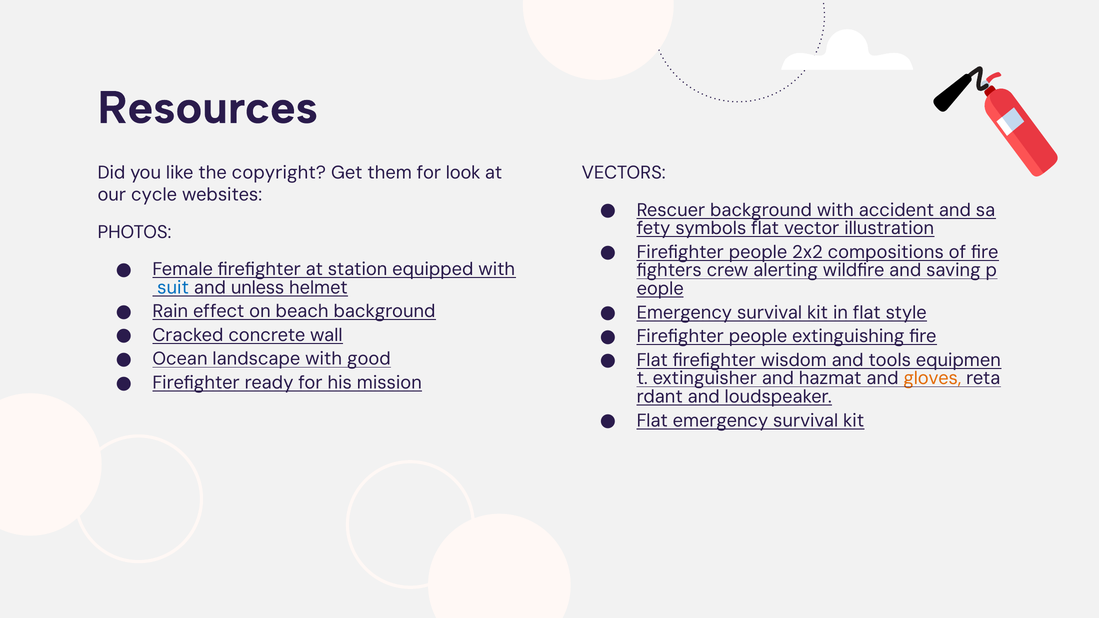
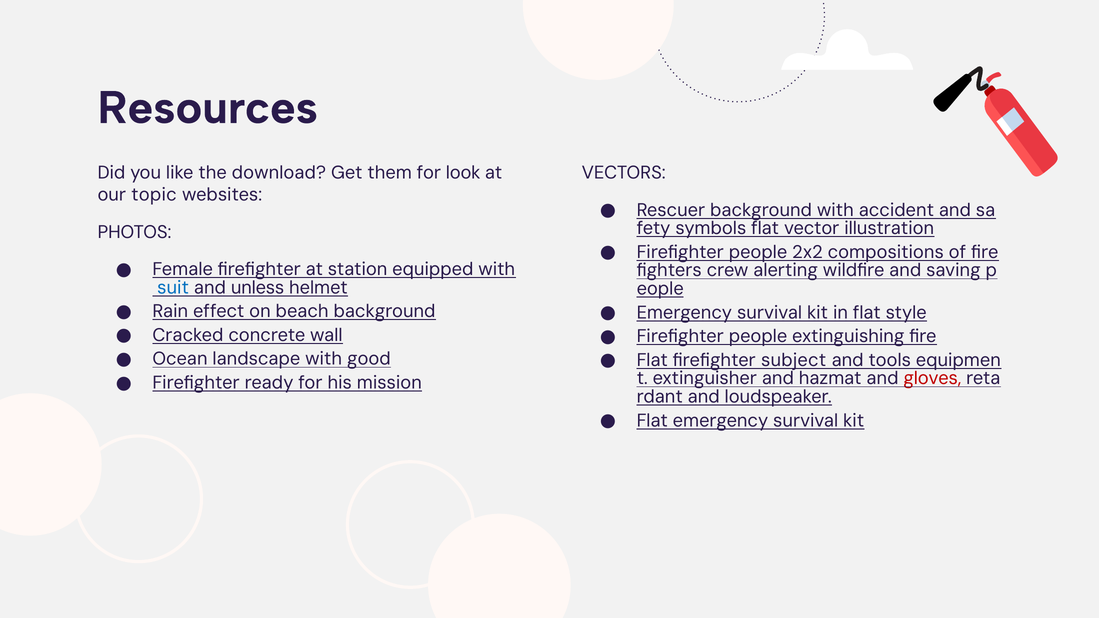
copyright: copyright -> download (279, 173)
cycle: cycle -> topic (154, 195)
wisdom: wisdom -> subject (794, 360)
gloves colour: orange -> red (932, 379)
